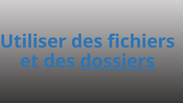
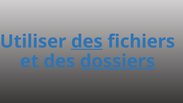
des underline: none -> present (87, 41)
